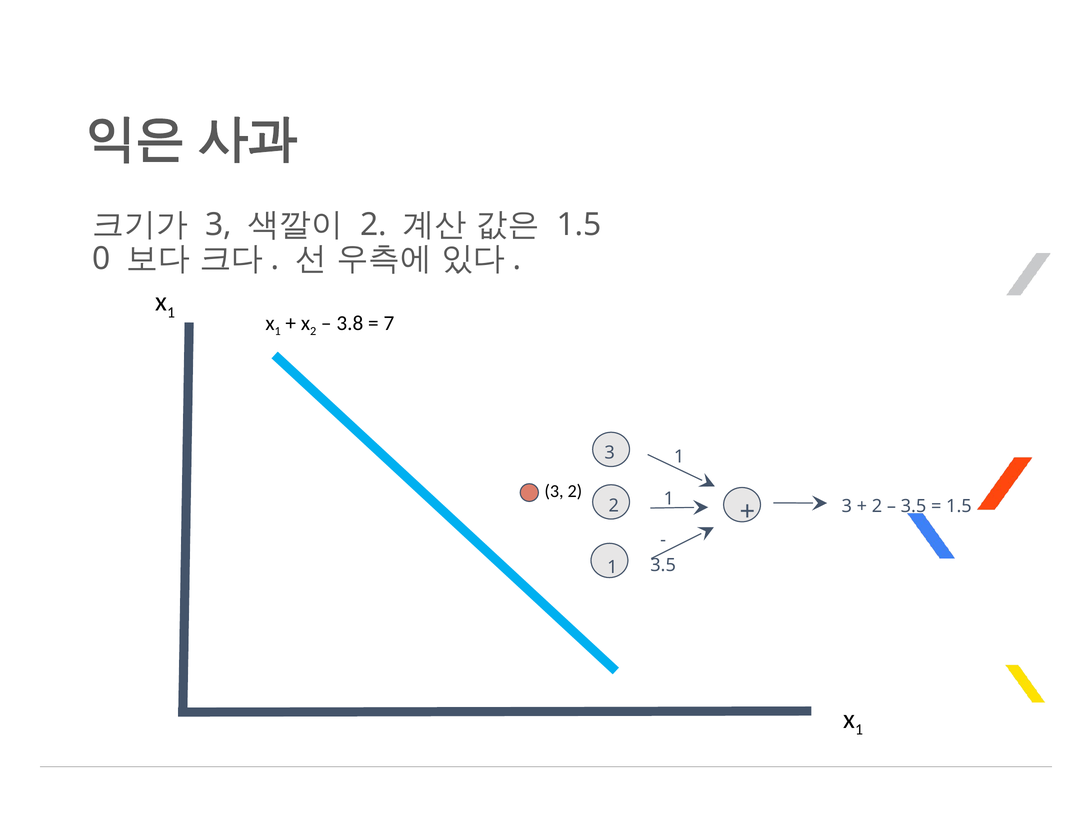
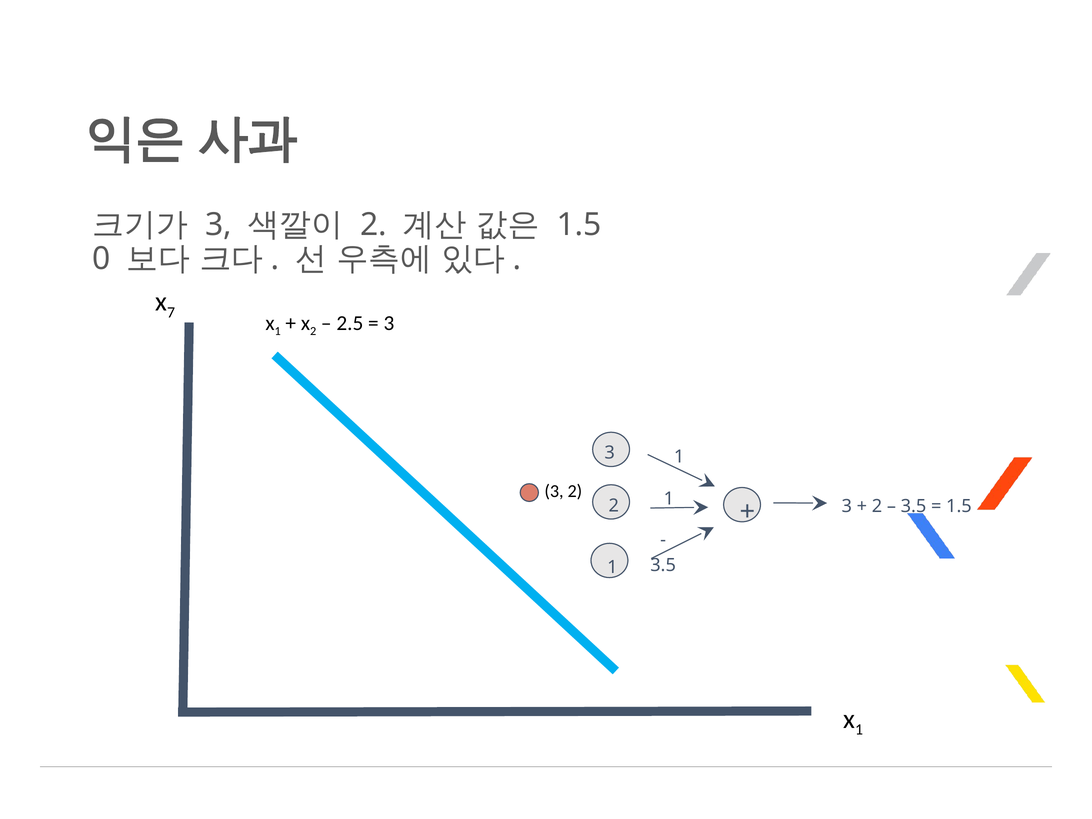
1: 1 -> 7 (171, 313)
3.8: 3.8 -> 2.5 (350, 323)
7: 7 -> 3 (389, 323)
